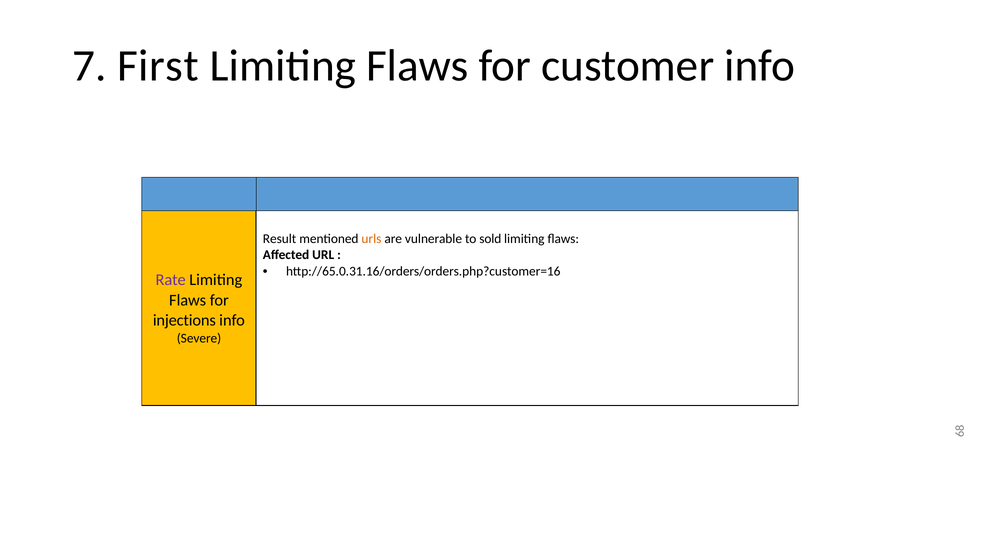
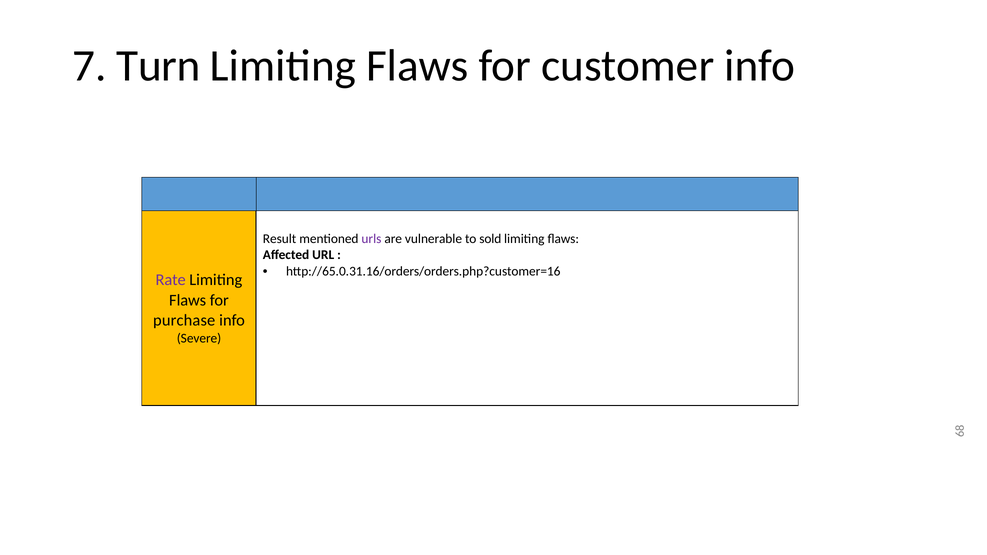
First: First -> Turn (158, 66)
urls colour: orange -> purple (371, 239)
injections: injections -> purchase (184, 320)
